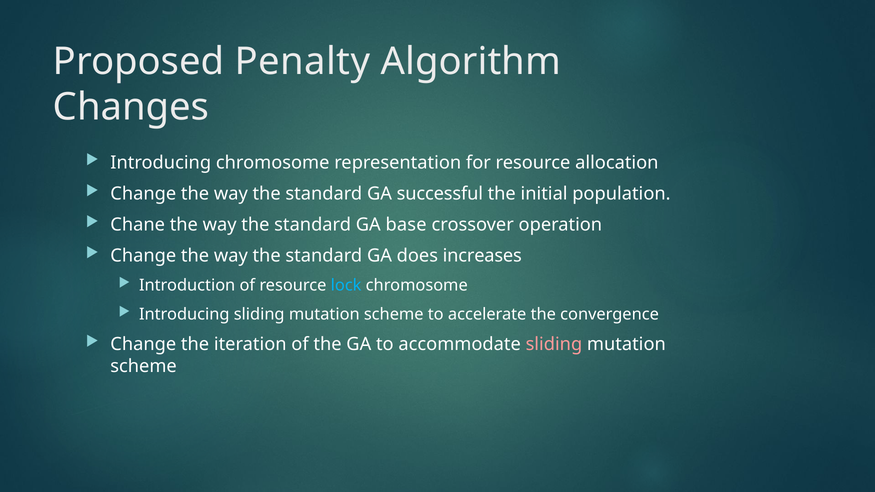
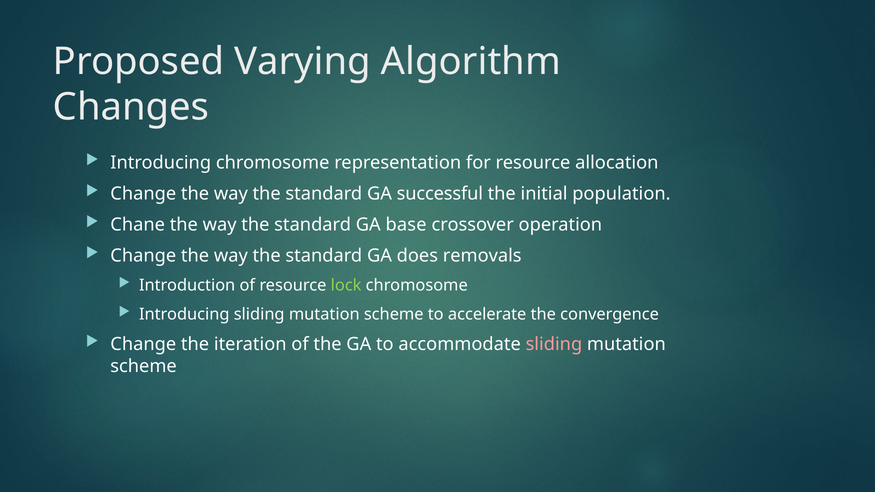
Penalty: Penalty -> Varying (303, 61)
increases: increases -> removals (482, 256)
lock colour: light blue -> light green (346, 286)
